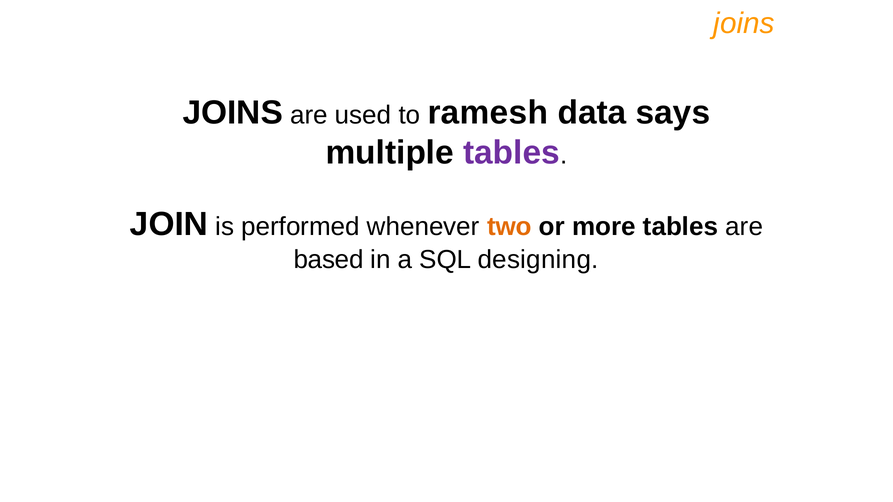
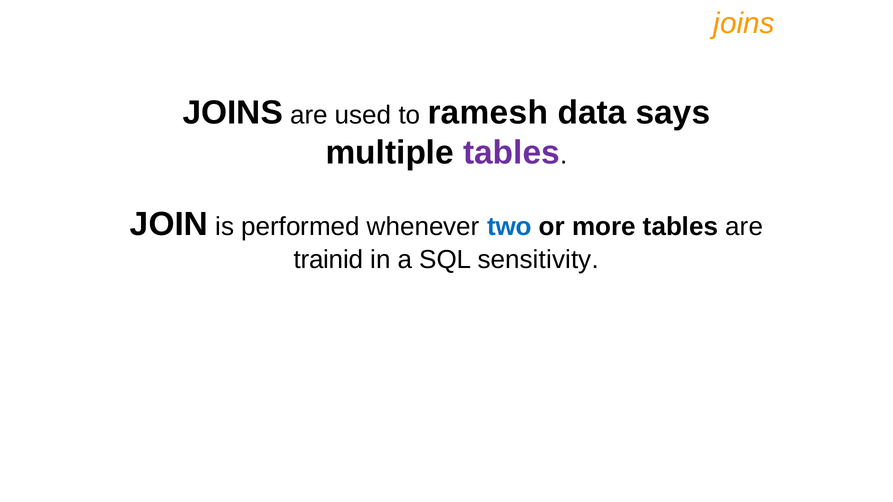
two colour: orange -> blue (509, 227)
based: based -> trainid (329, 260)
designing: designing -> sensitivity (538, 260)
